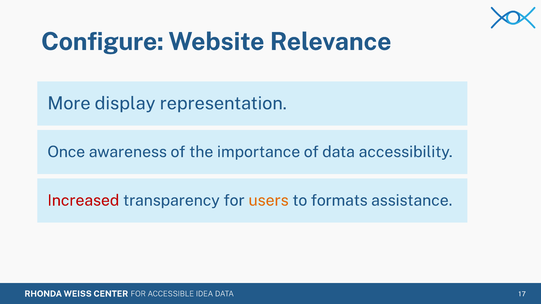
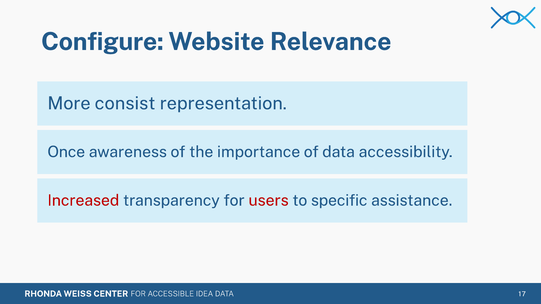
display: display -> consist (125, 103)
users colour: orange -> red (269, 201)
formats: formats -> specific (339, 201)
